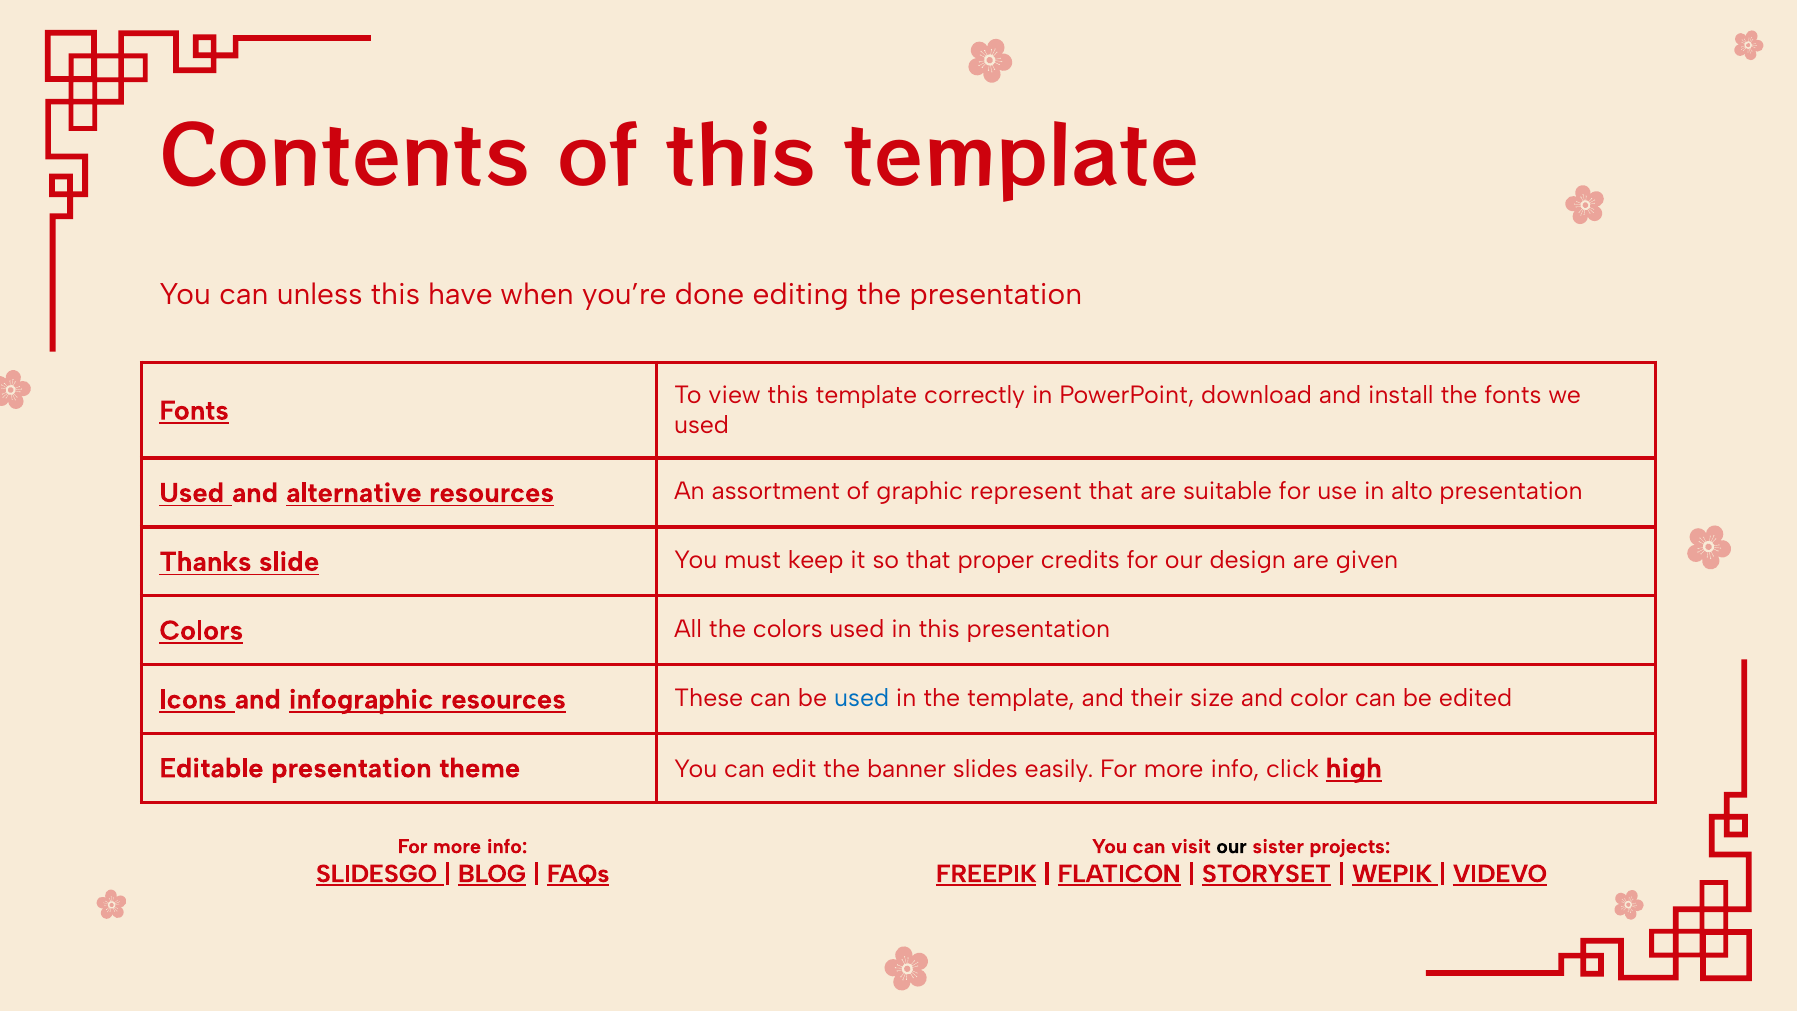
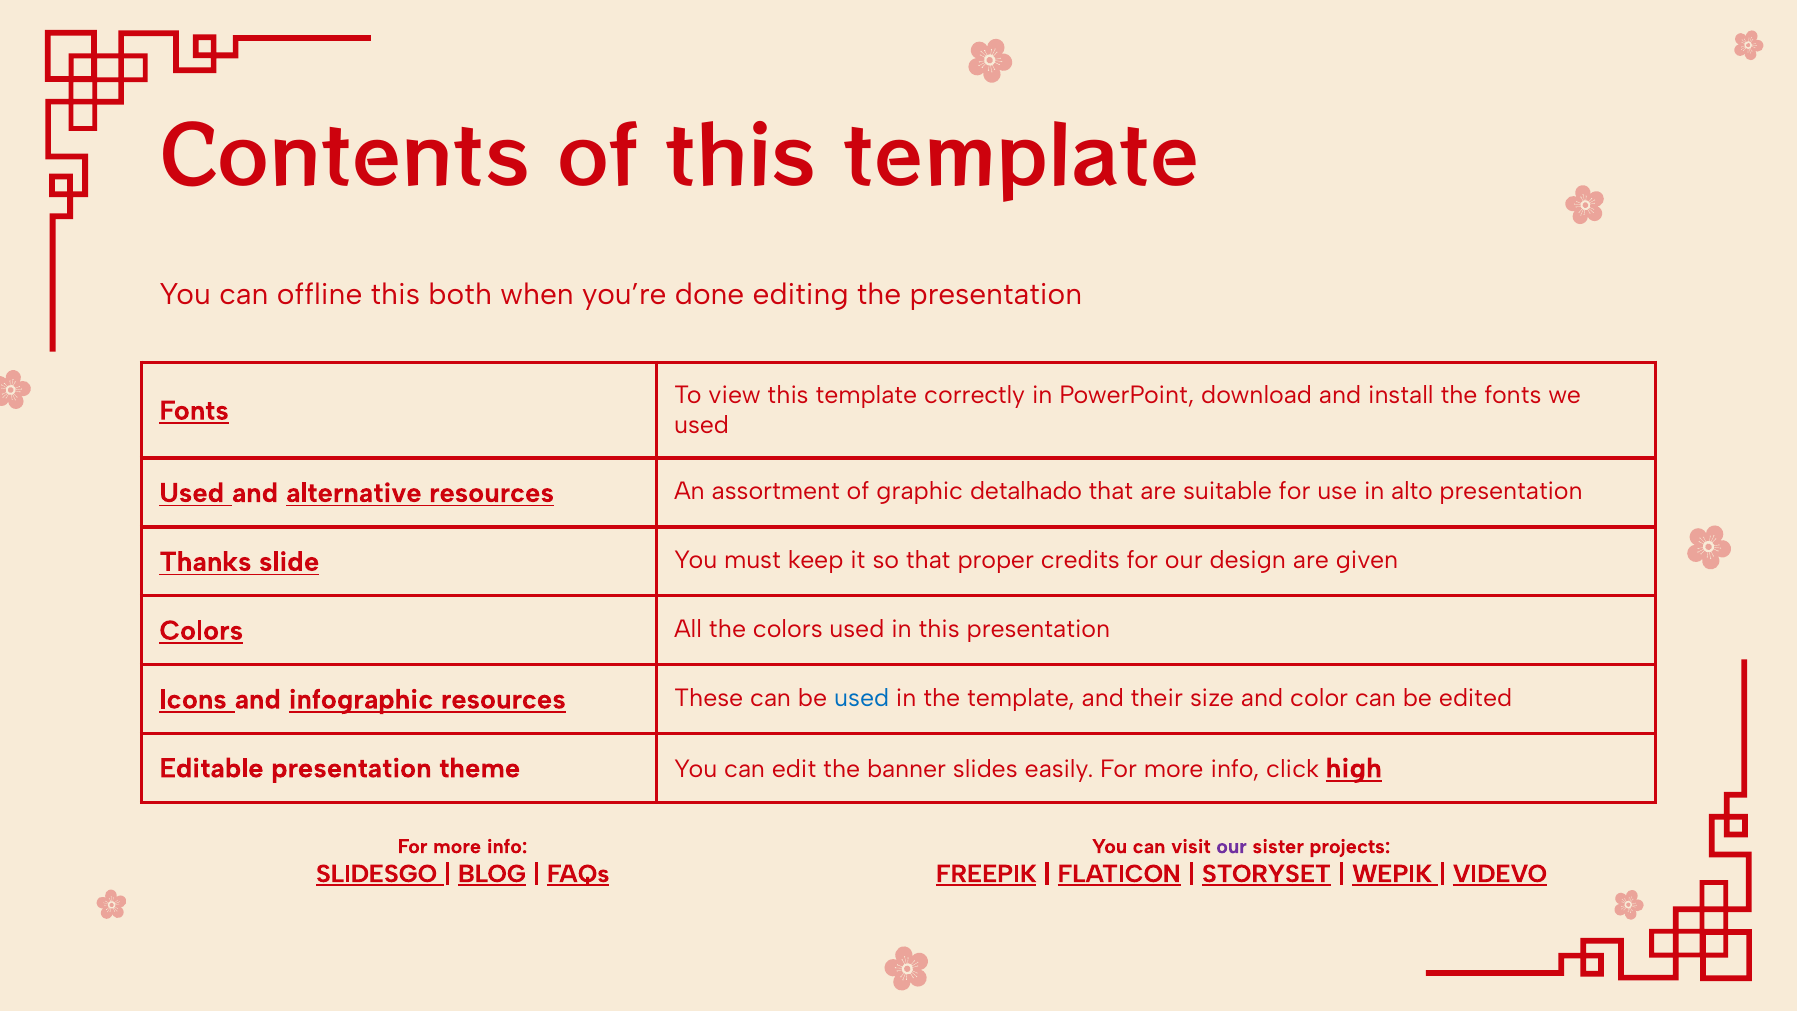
unless: unless -> offline (320, 294)
have: have -> both (460, 294)
represent: represent -> detalhado (1026, 491)
our colour: black -> purple (1232, 846)
